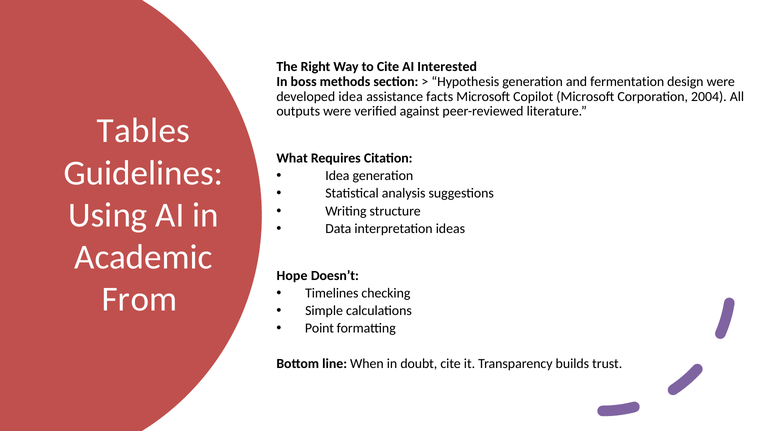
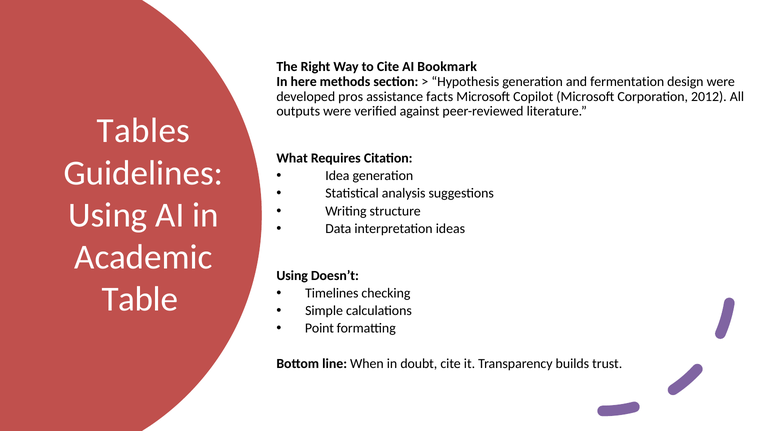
Interested: Interested -> Bookmark (447, 67)
boss: boss -> here (304, 82)
idea: idea -> pros (351, 96)
2004: 2004 -> 2012 (709, 96)
Hope: Hope -> Using (292, 275)
From: From -> Table (140, 299)
